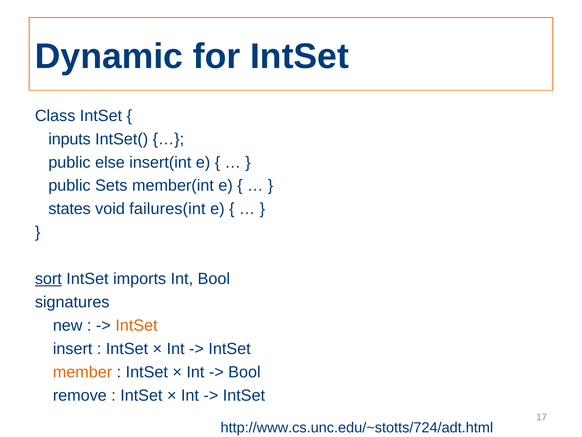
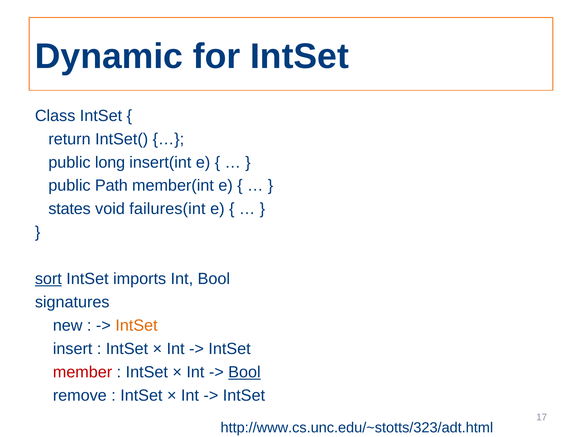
inputs: inputs -> return (69, 139)
else: else -> long (110, 162)
Sets: Sets -> Path (111, 185)
member colour: orange -> red (83, 372)
Bool underline: none -> present (244, 372)
http://www.cs.unc.edu/~stotts/724/adt.html: http://www.cs.unc.edu/~stotts/724/adt.html -> http://www.cs.unc.edu/~stotts/323/adt.html (357, 427)
